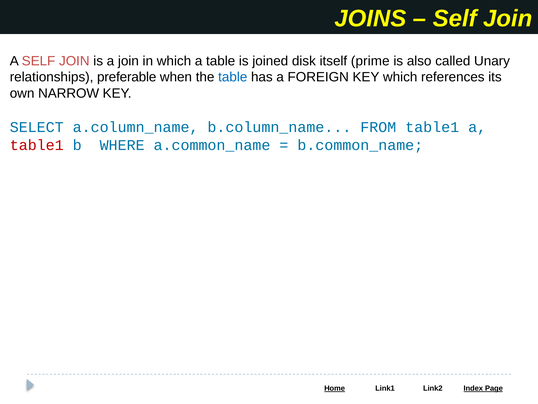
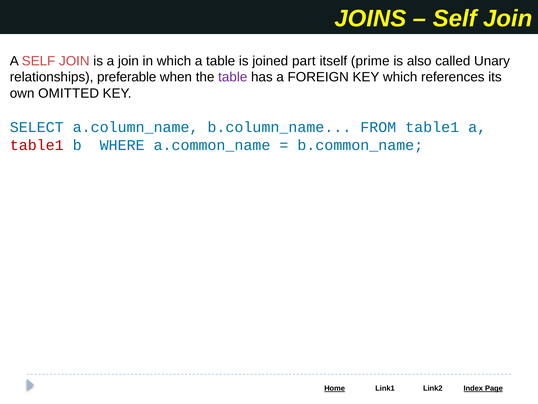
disk: disk -> part (304, 61)
table colour: blue -> purple (233, 77)
NARROW: NARROW -> OMITTED (69, 93)
